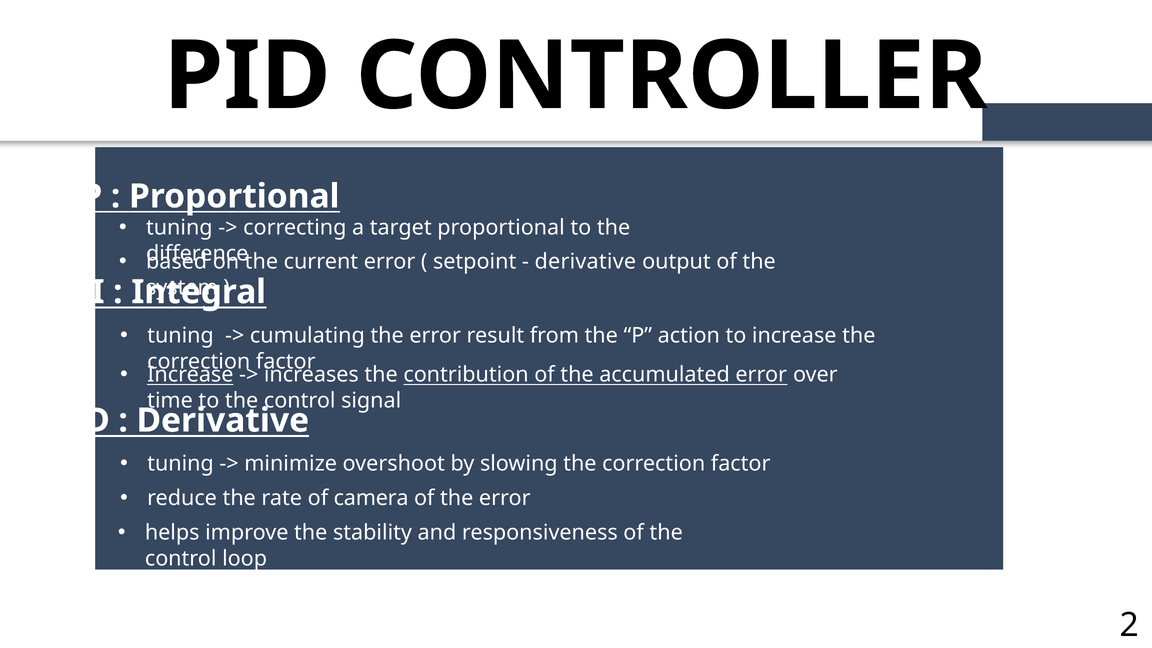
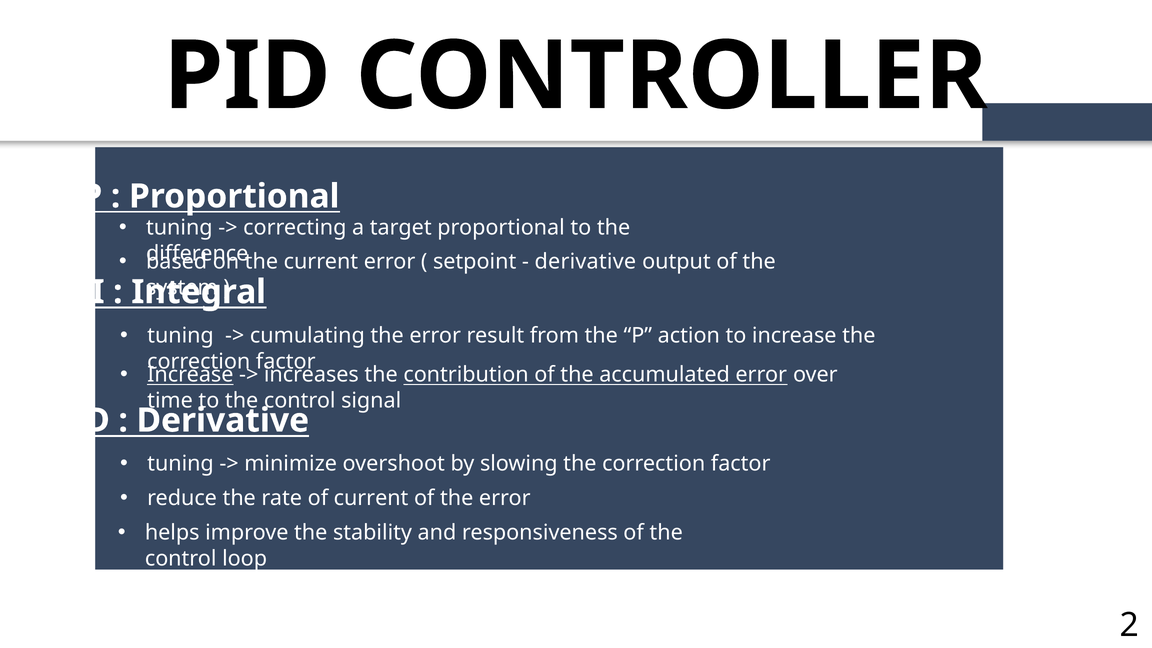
of camera: camera -> current (371, 498)
